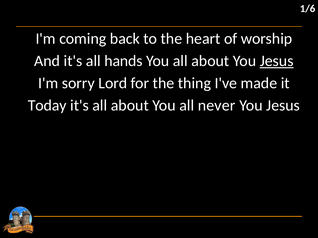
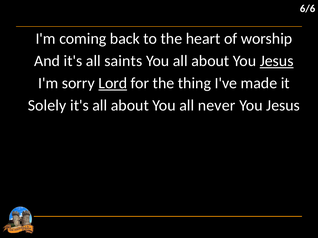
1/6: 1/6 -> 6/6 (308, 9)
hands: hands -> saints (123, 61)
Lord underline: none -> present (113, 83)
Today: Today -> Solely (47, 106)
